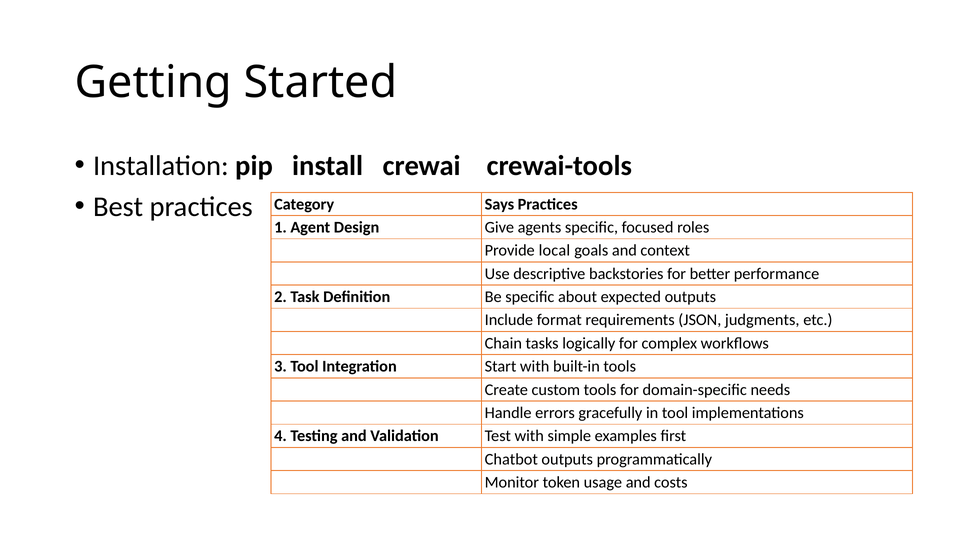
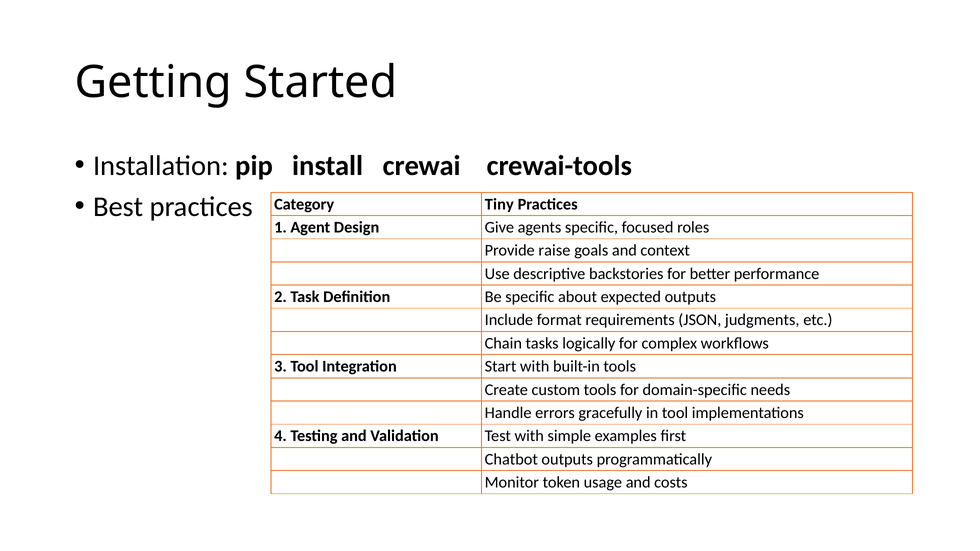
Says: Says -> Tiny (499, 204)
local: local -> raise (554, 251)
